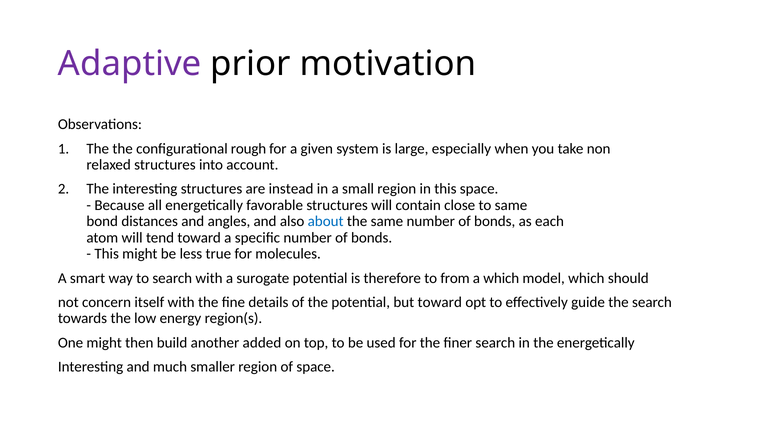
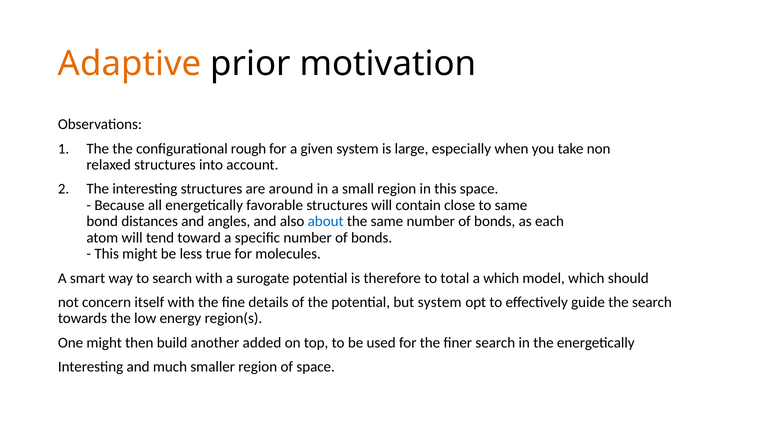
Adaptive colour: purple -> orange (130, 64)
instead: instead -> around (291, 189)
from: from -> total (455, 278)
but toward: toward -> system (440, 303)
